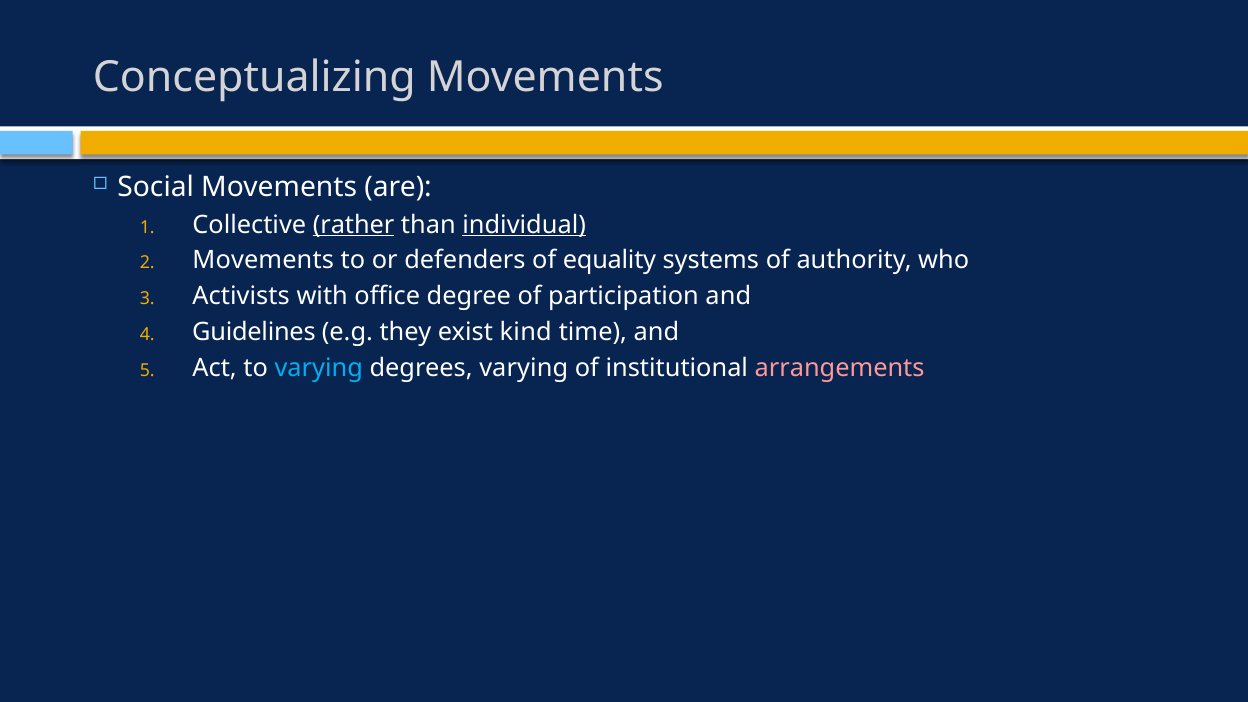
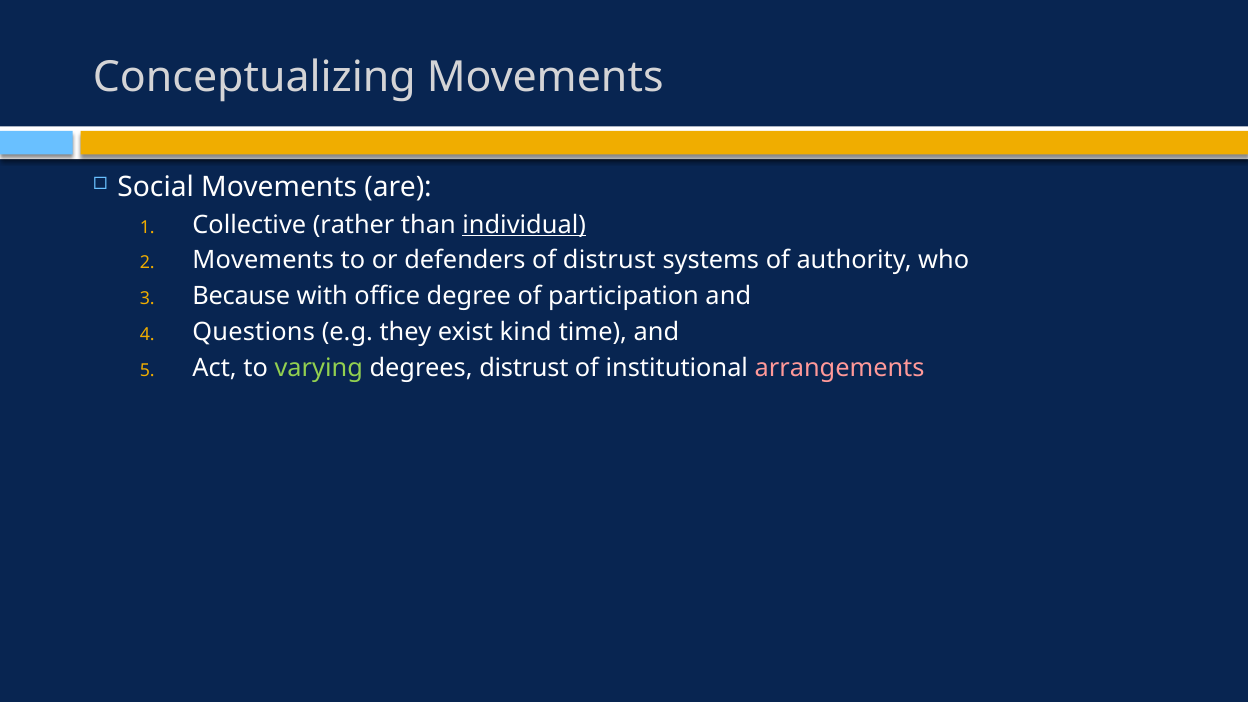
rather underline: present -> none (354, 225)
of equality: equality -> distrust (609, 261)
Activists: Activists -> Because (241, 296)
Guidelines: Guidelines -> Questions (254, 332)
varying colour: light blue -> light green (319, 368)
degrees varying: varying -> distrust (524, 368)
